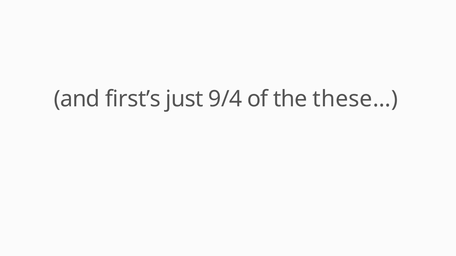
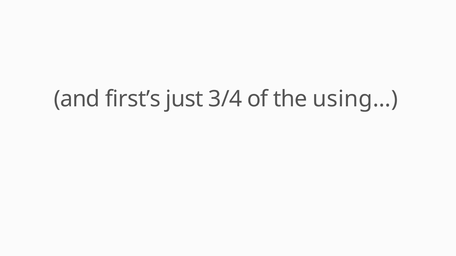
9/4: 9/4 -> 3/4 (225, 99)
these…: these… -> using… (355, 99)
